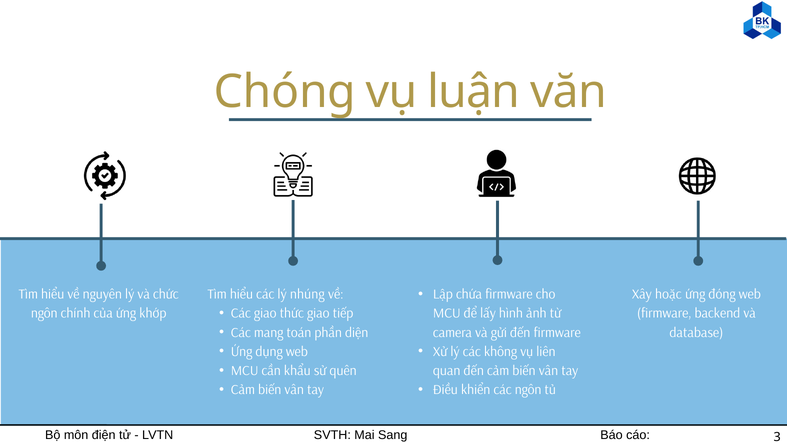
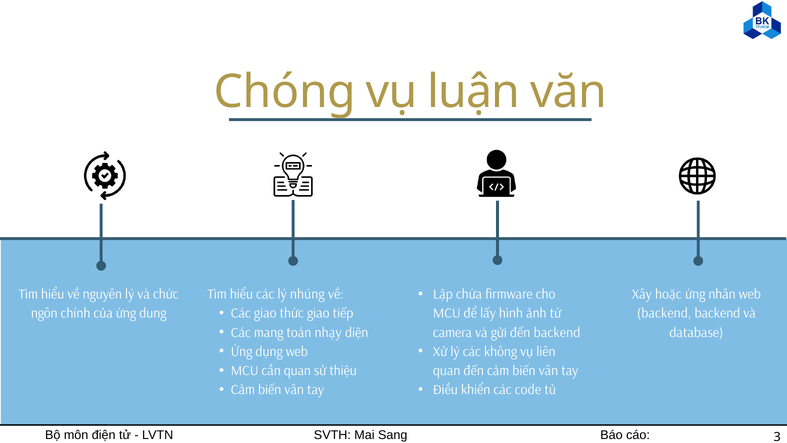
đóng: đóng -> nhân (722, 294)
khớp: khớp -> dung (153, 313)
firmware: firmware -> backend (664, 313)
phần: phần -> nhạy (328, 332)
đến firmware: firmware -> backend (557, 332)
cần khẩu: khẩu -> quan (297, 371)
quên: quên -> thiệu (343, 371)
các ngôn: ngôn -> code (528, 390)
